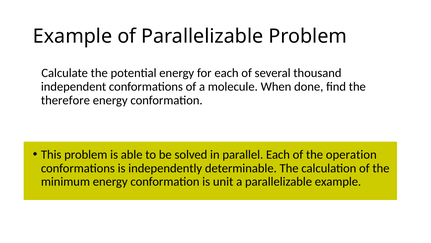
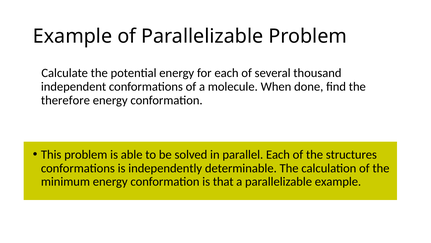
operation: operation -> structures (351, 154)
unit: unit -> that (223, 181)
